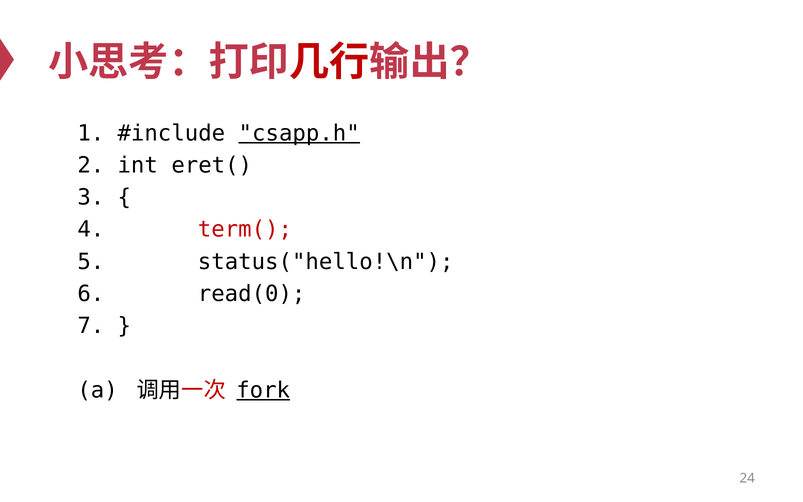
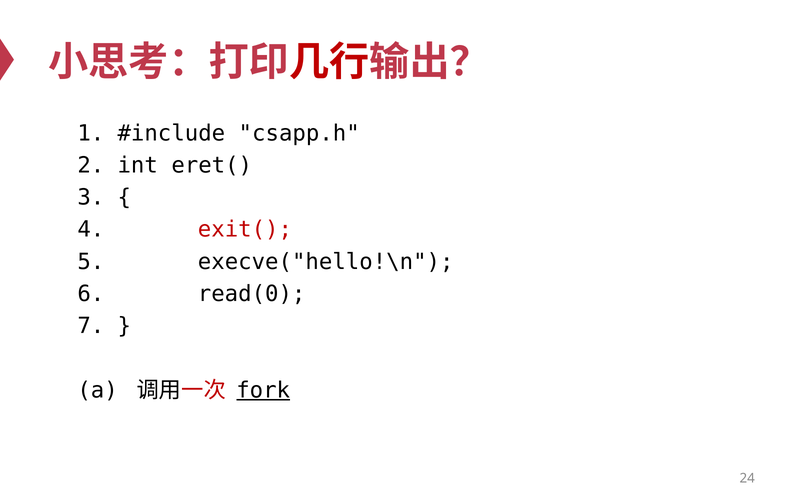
csapp.h underline: present -> none (299, 133)
term(: term( -> exit( (245, 230)
status("hello!\n: status("hello!\n -> execve("hello!\n (326, 262)
